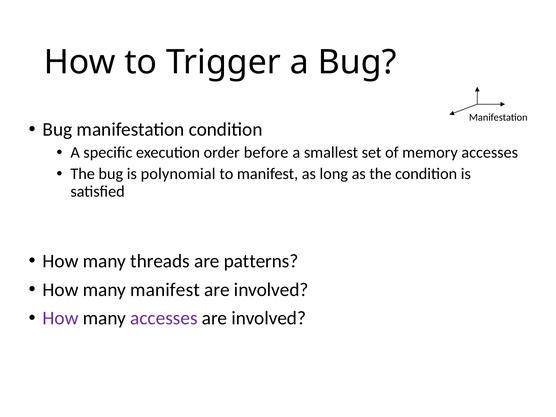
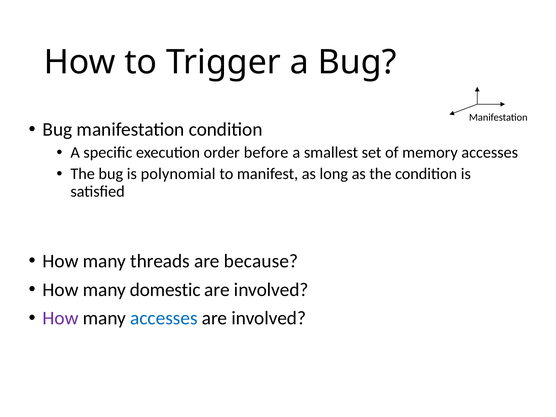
patterns: patterns -> because (261, 261)
many manifest: manifest -> domestic (165, 290)
accesses colour: purple -> blue (164, 318)
